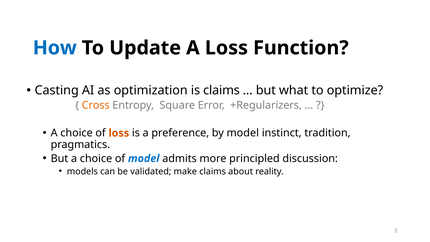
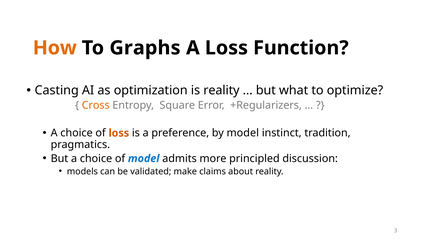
How colour: blue -> orange (55, 48)
Update: Update -> Graphs (145, 48)
is claims: claims -> reality (221, 90)
